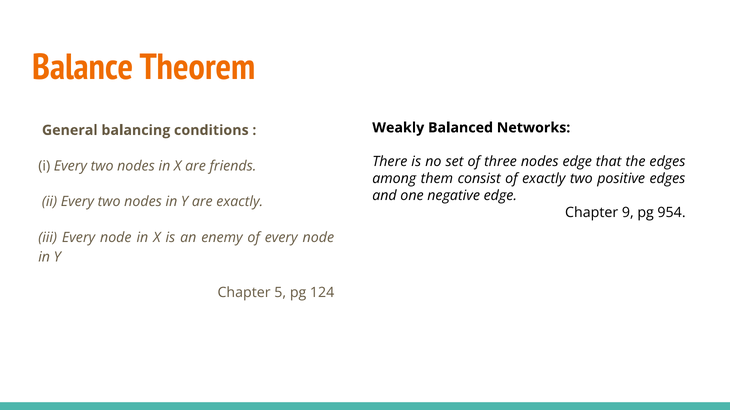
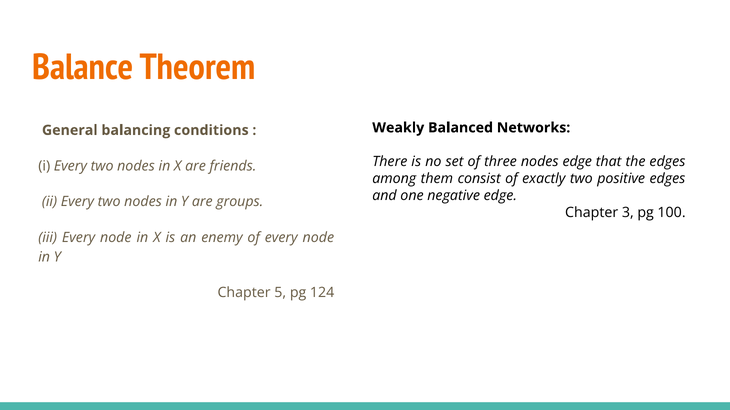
are exactly: exactly -> groups (240, 202)
9: 9 -> 3 (628, 213)
954: 954 -> 100 (672, 213)
